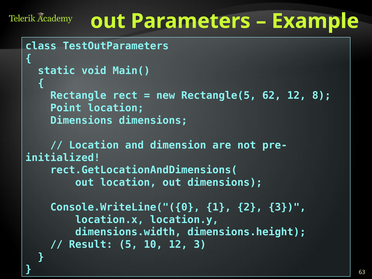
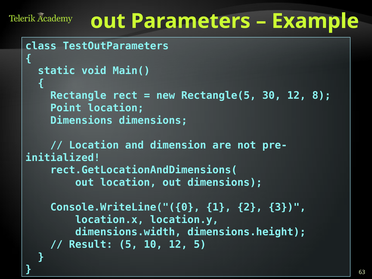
62: 62 -> 30 (272, 96)
12 3: 3 -> 5 (200, 244)
